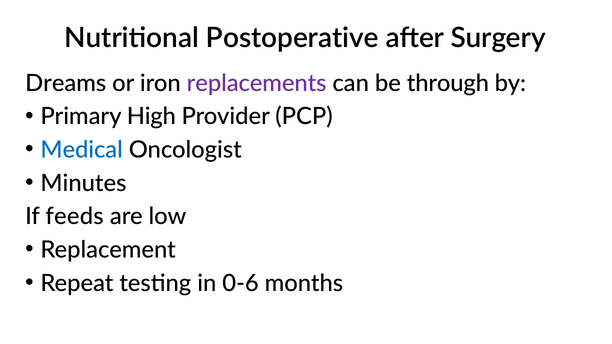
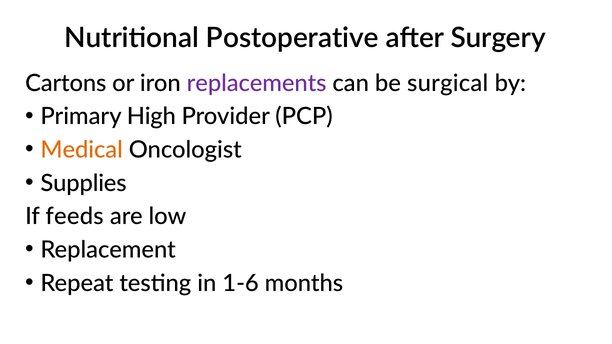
Dreams: Dreams -> Cartons (66, 83)
through: through -> surgical (448, 83)
Medical colour: blue -> orange (82, 150)
Minutes: Minutes -> Supplies (84, 183)
0-6: 0-6 -> 1-6 (241, 283)
